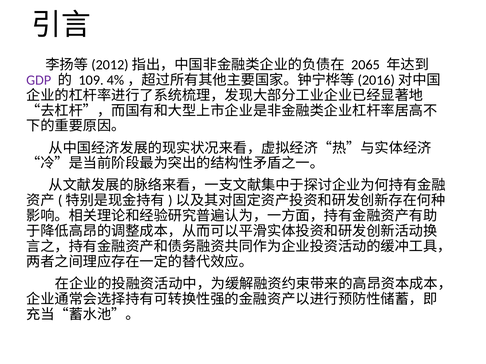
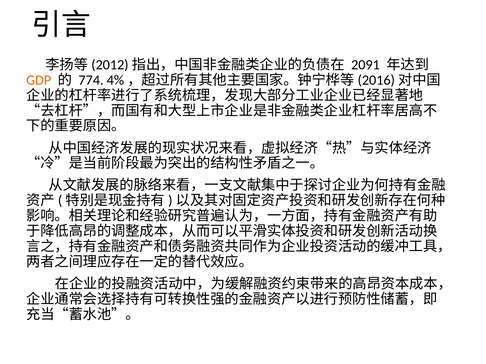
2065: 2065 -> 2091 (365, 65)
GDP colour: purple -> orange (39, 80)
109: 109 -> 774 (91, 80)
